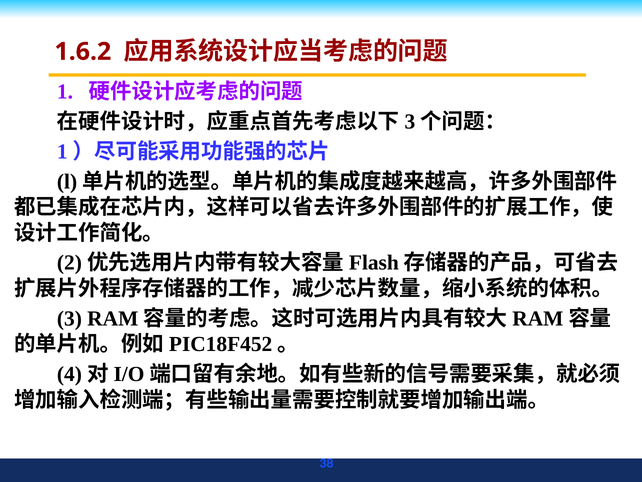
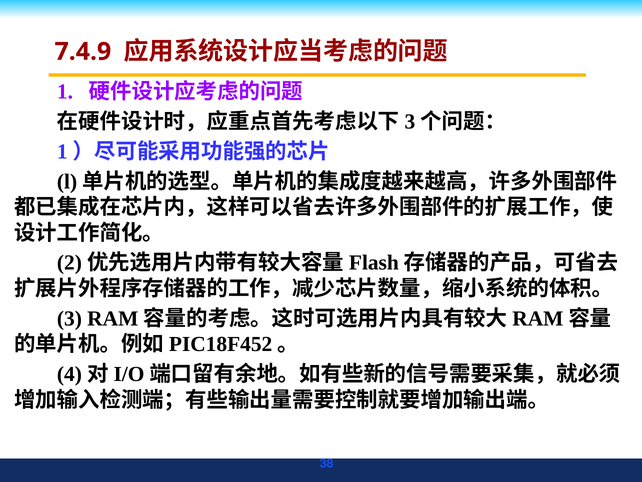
1.6.2: 1.6.2 -> 7.4.9 (83, 52)
